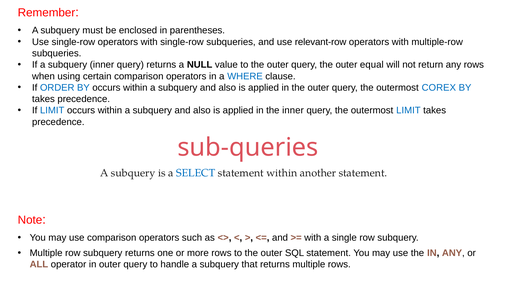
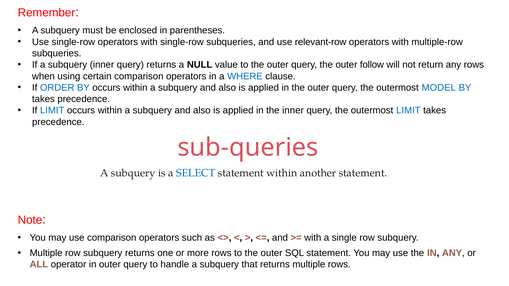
equal: equal -> follow (372, 65)
COREX: COREX -> MODEL (439, 88)
